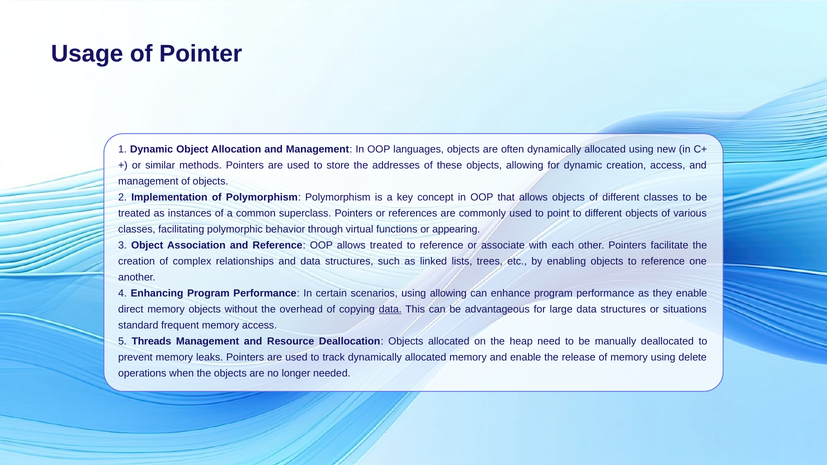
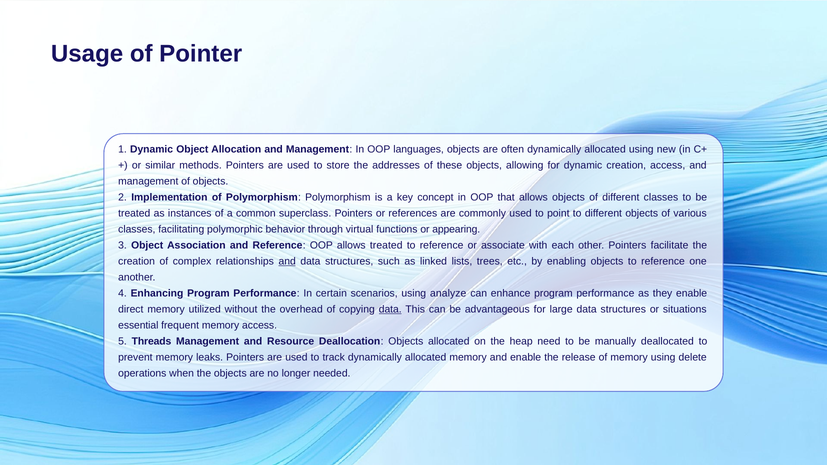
and underline: none -> present (287, 261)
using allowing: allowing -> analyze (448, 293)
memory objects: objects -> utilized (205, 309)
standard: standard -> essential (138, 325)
